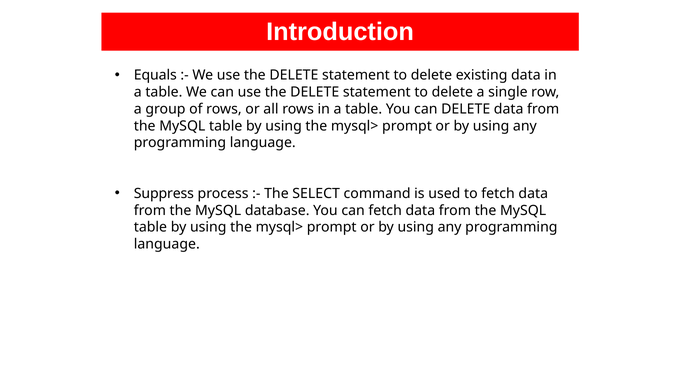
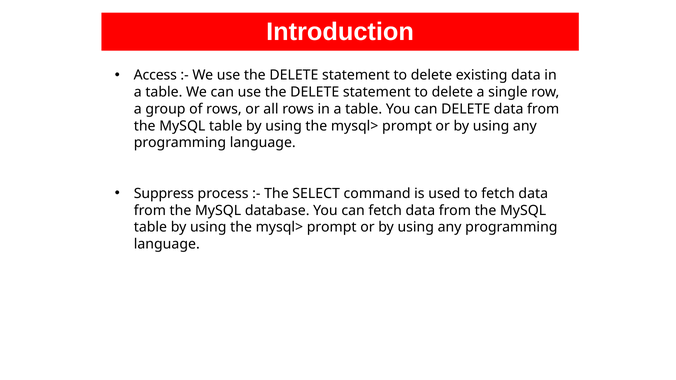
Equals: Equals -> Access (155, 75)
